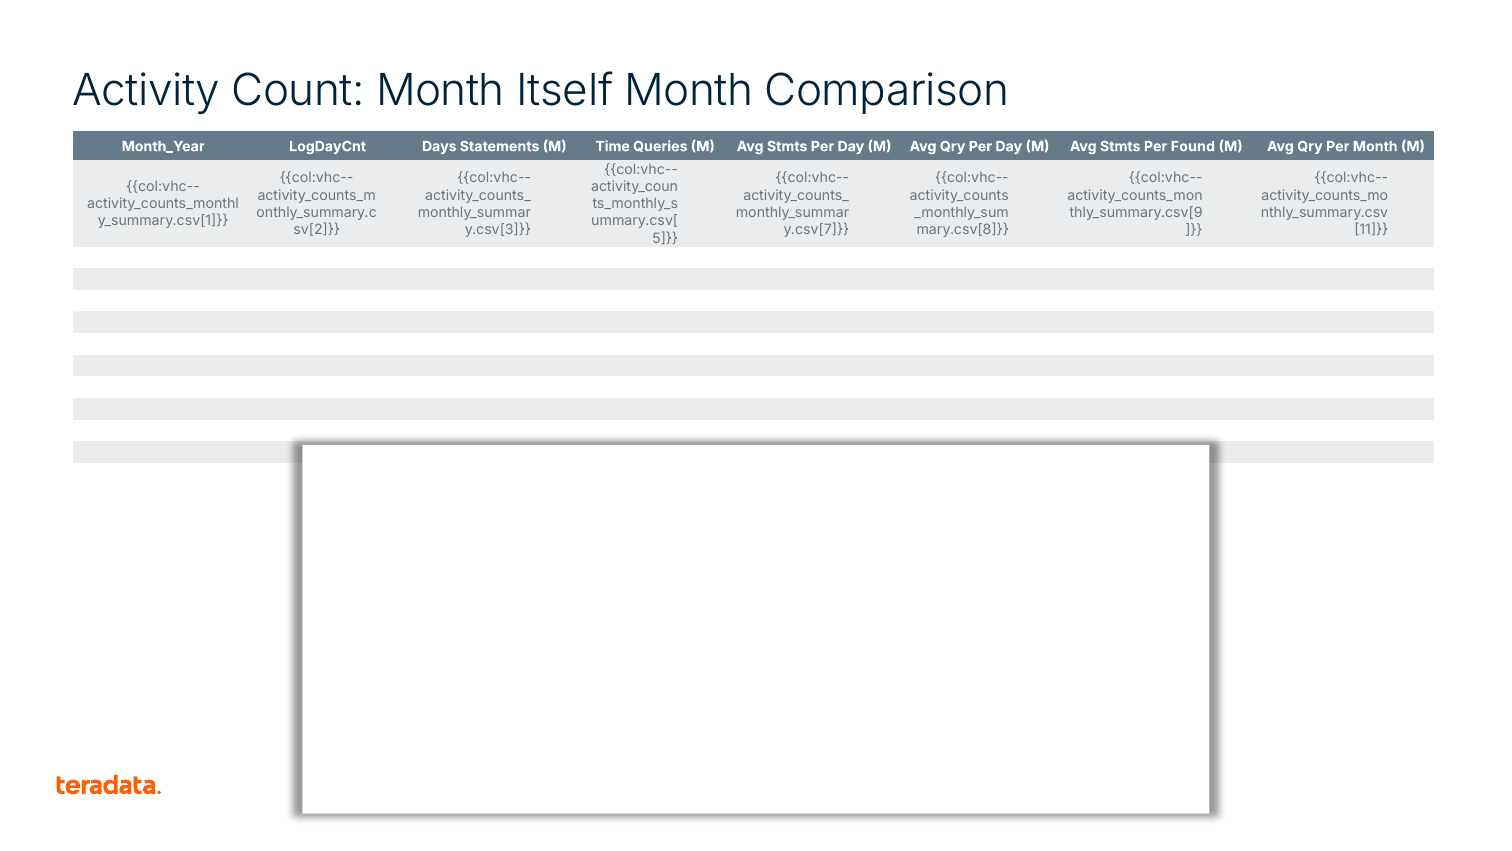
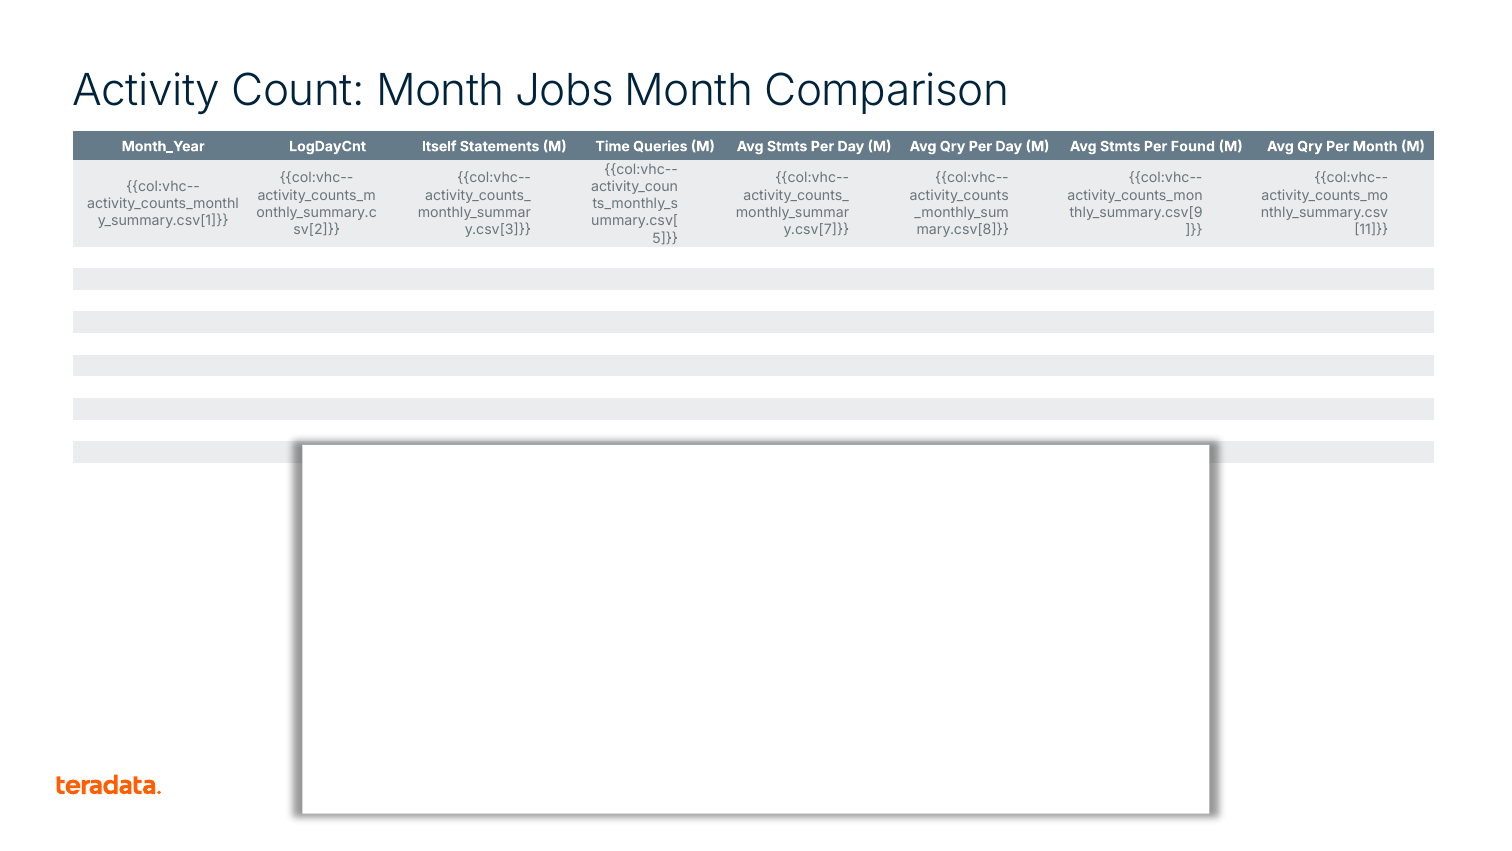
Itself: Itself -> Jobs (565, 91)
Days: Days -> Itself (439, 146)
